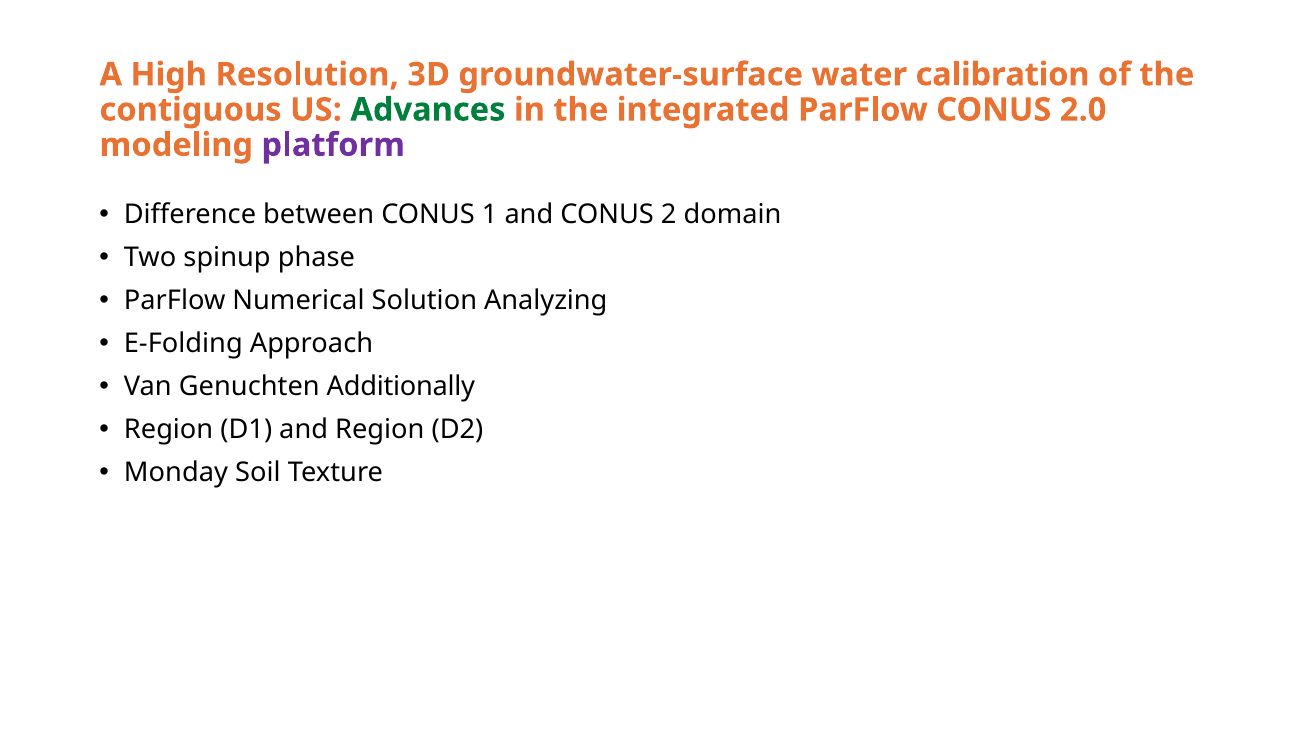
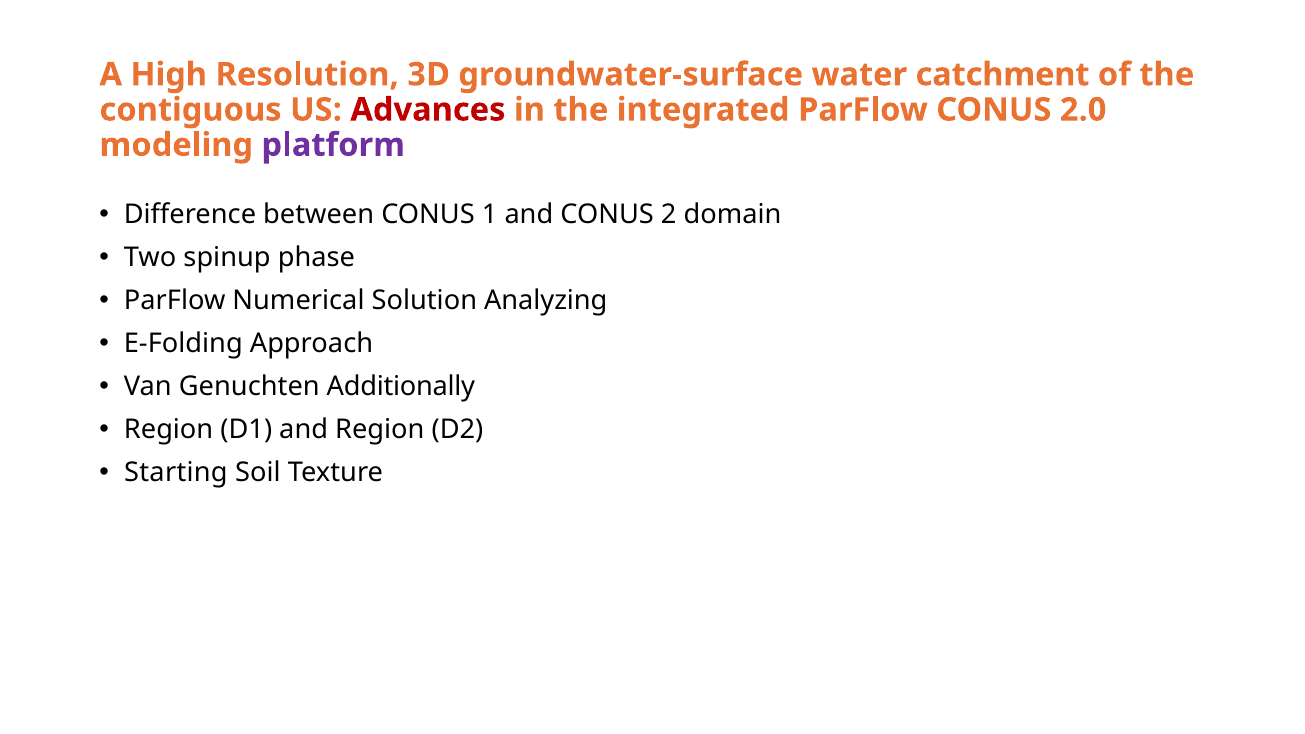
calibration: calibration -> catchment (1003, 75)
Advances colour: green -> red (428, 110)
Monday: Monday -> Starting (176, 473)
